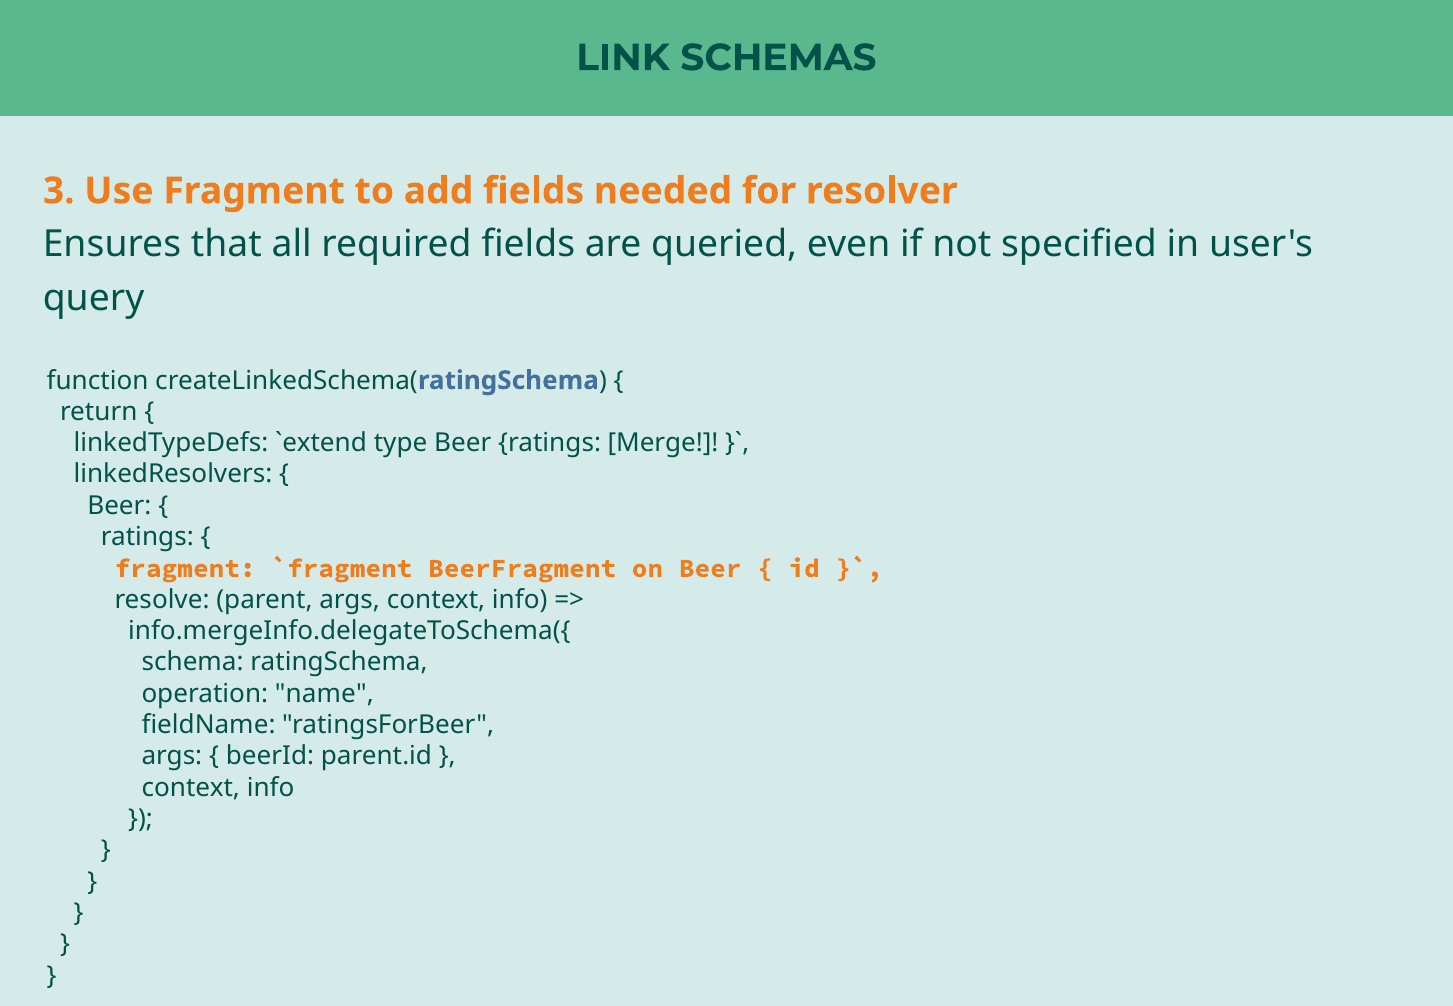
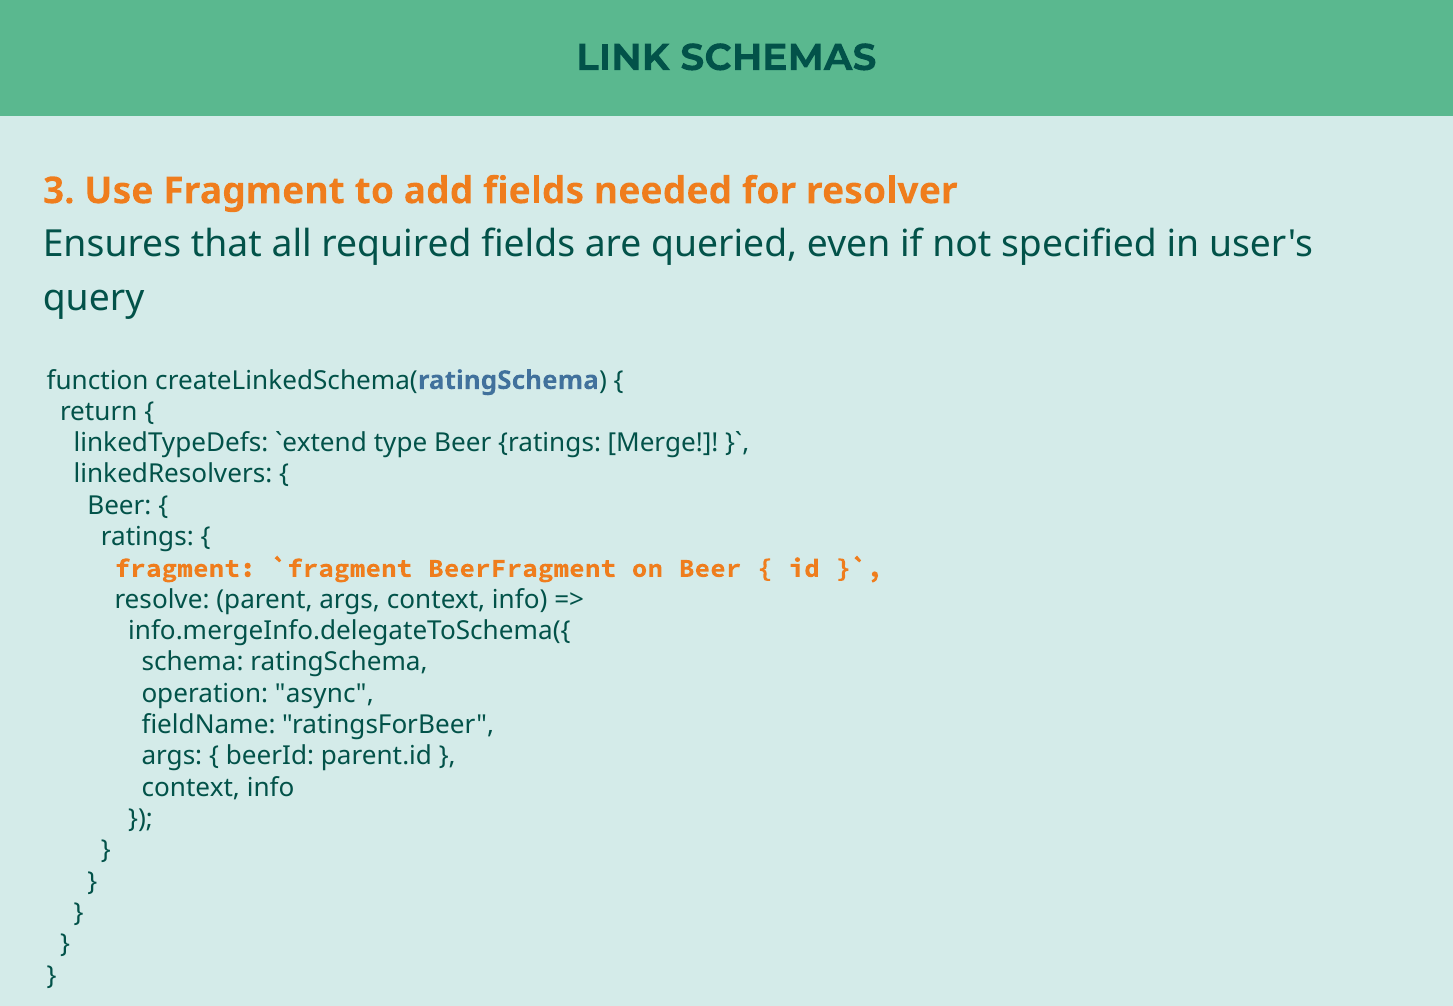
name: name -> async (324, 694)
